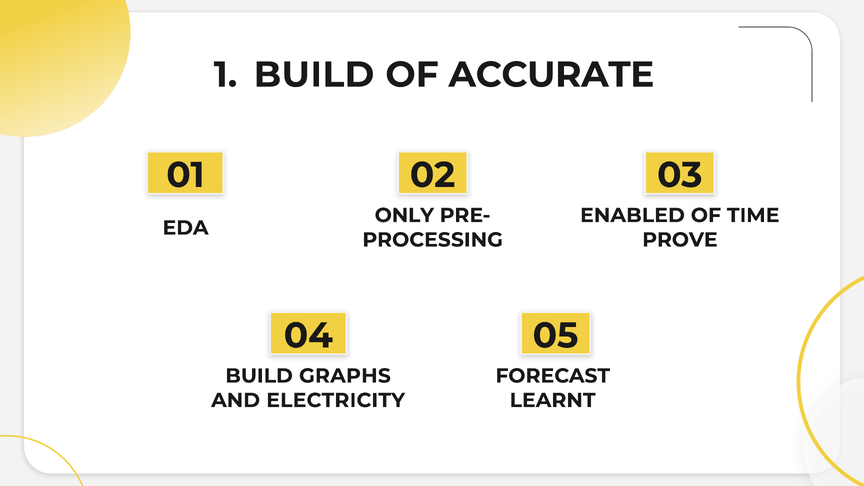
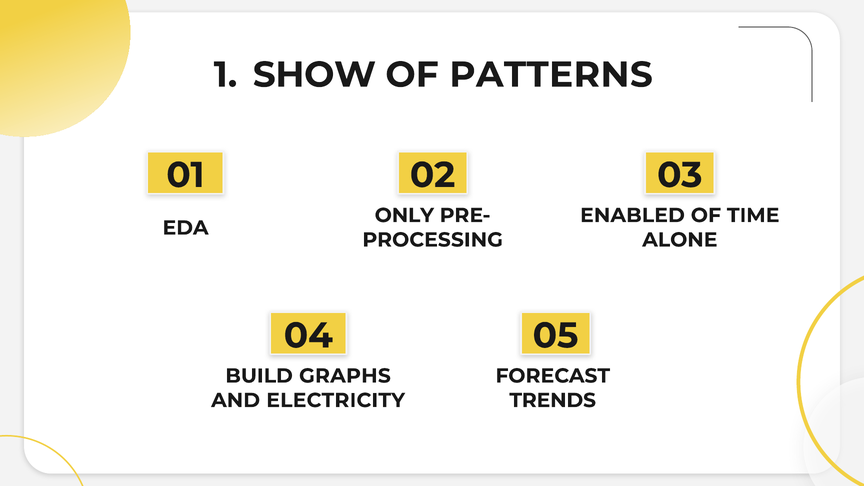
BUILD: BUILD -> SHOW (314, 75)
ACCURATE: ACCURATE -> PATTERNS (551, 75)
PROVE: PROVE -> ALONE (680, 240)
LEARNT: LEARNT -> TRENDS (553, 400)
